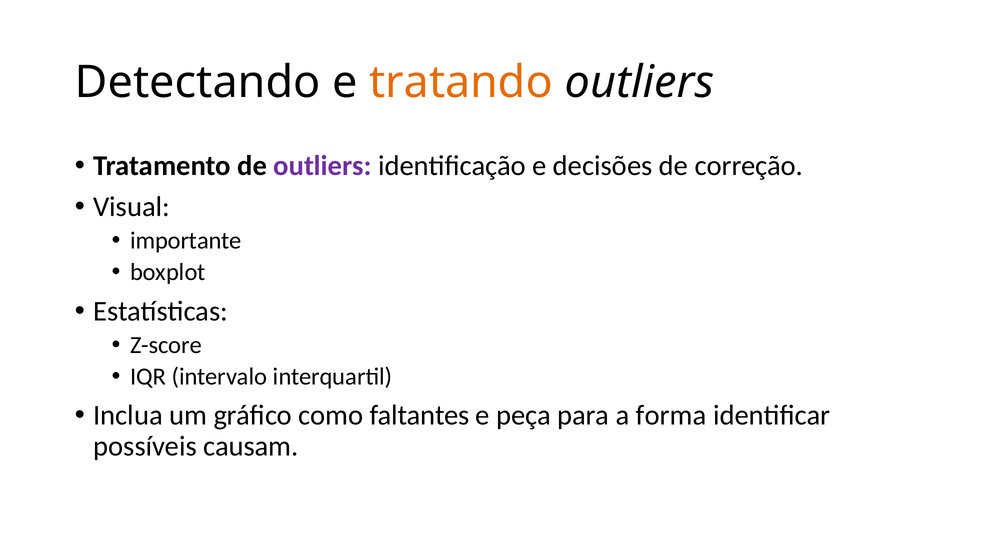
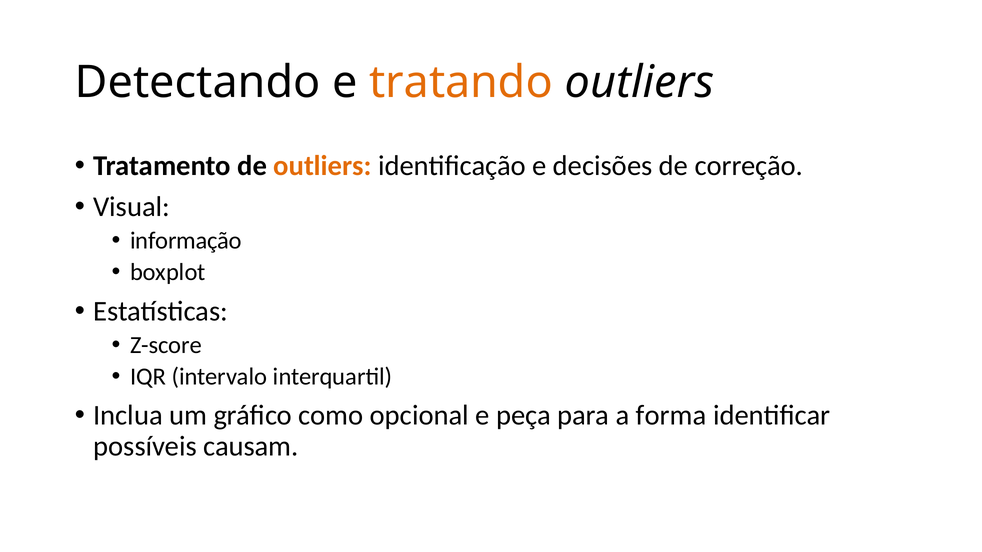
outliers colour: purple -> orange (323, 166)
importante: importante -> informação (186, 241)
faltantes: faltantes -> opcional (419, 416)
